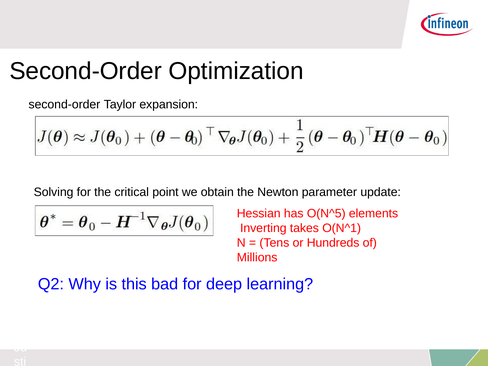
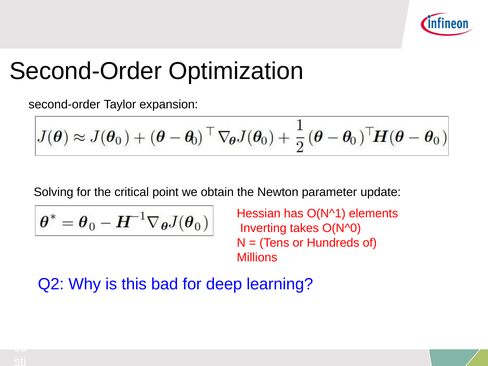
O(N^5: O(N^5 -> O(N^1 (326, 214)
O(N^1: O(N^1 -> O(N^0 (342, 228)
